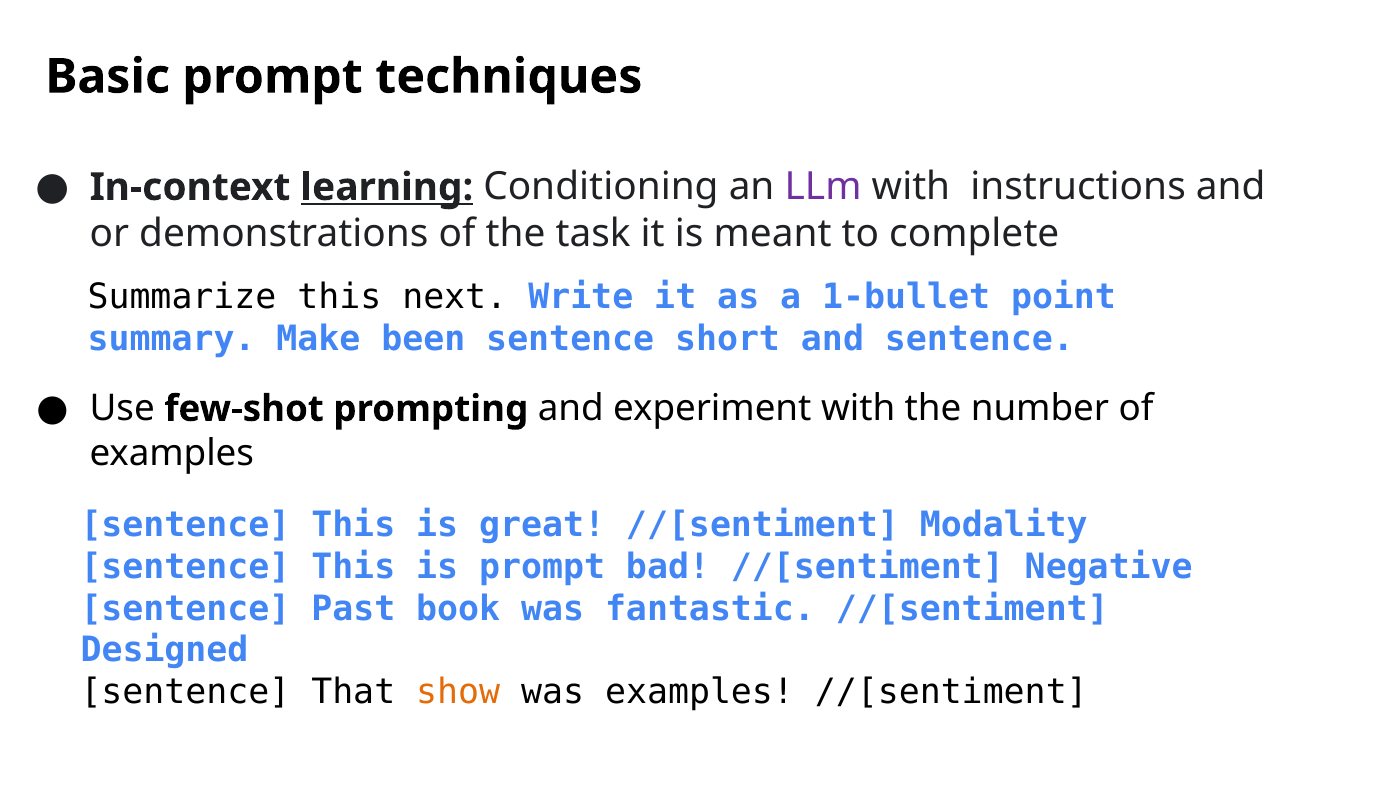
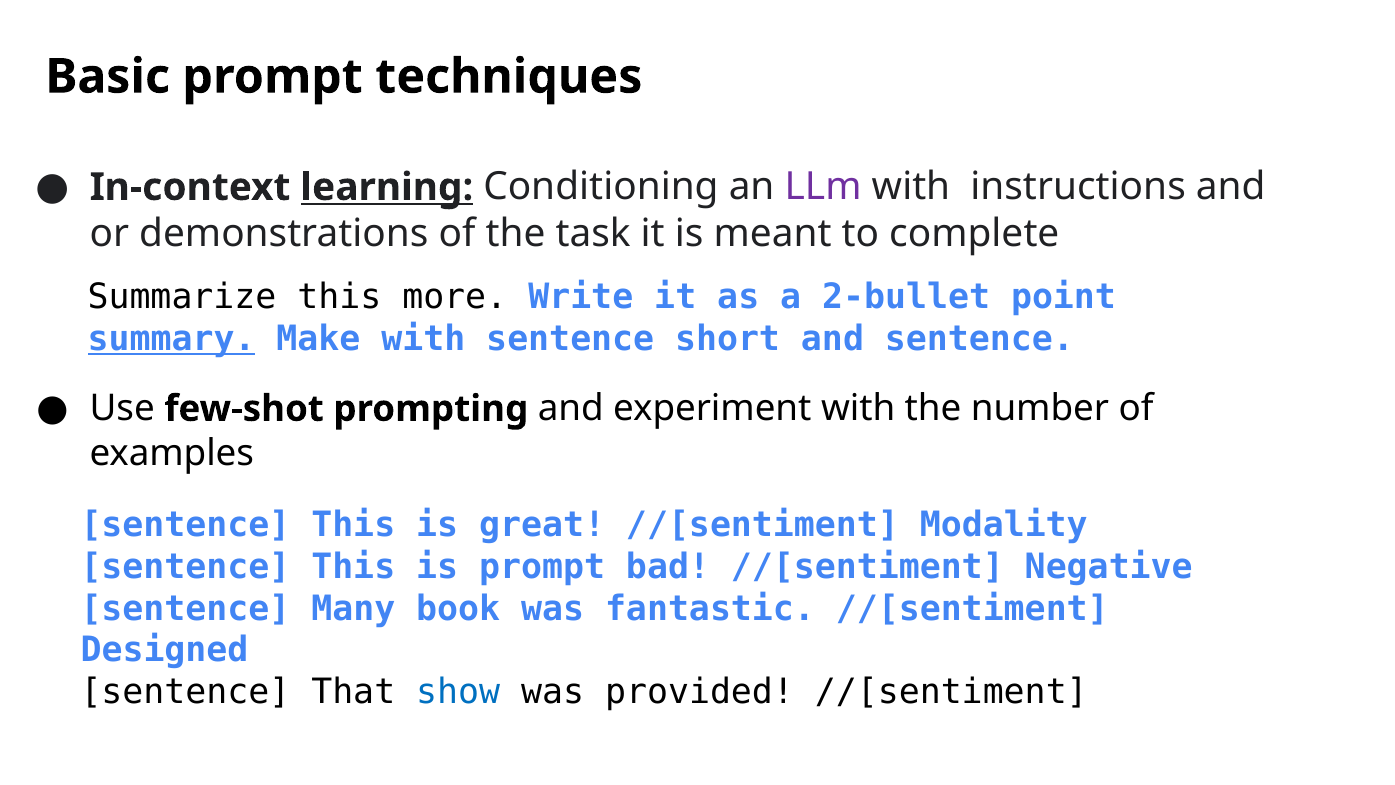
next: next -> more (455, 297)
1-bullet: 1-bullet -> 2-bullet (906, 297)
summary underline: none -> present (172, 339)
Make been: been -> with (423, 339)
Past: Past -> Many (353, 608)
show colour: orange -> blue (458, 692)
was examples: examples -> provided (700, 692)
